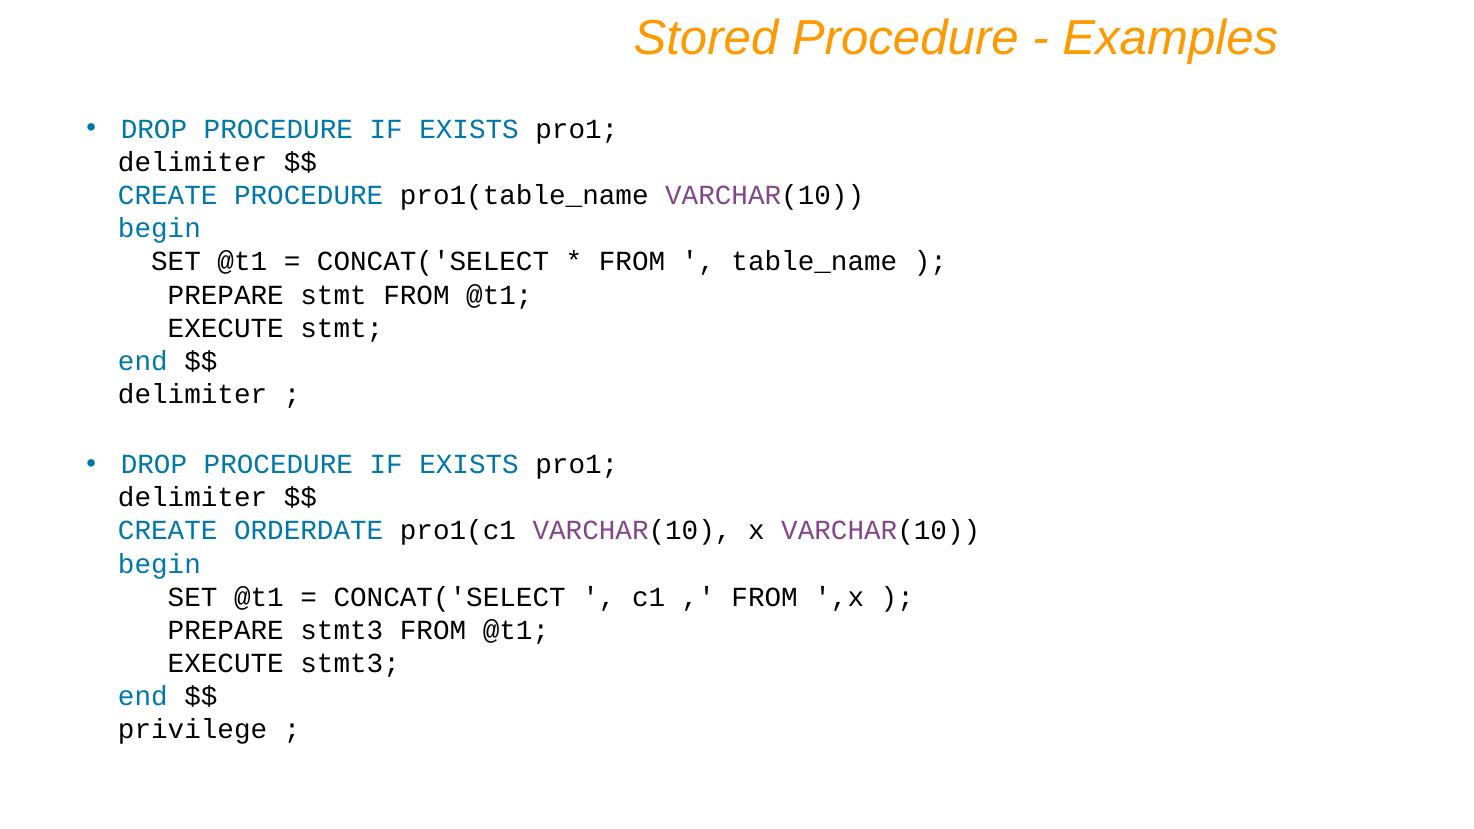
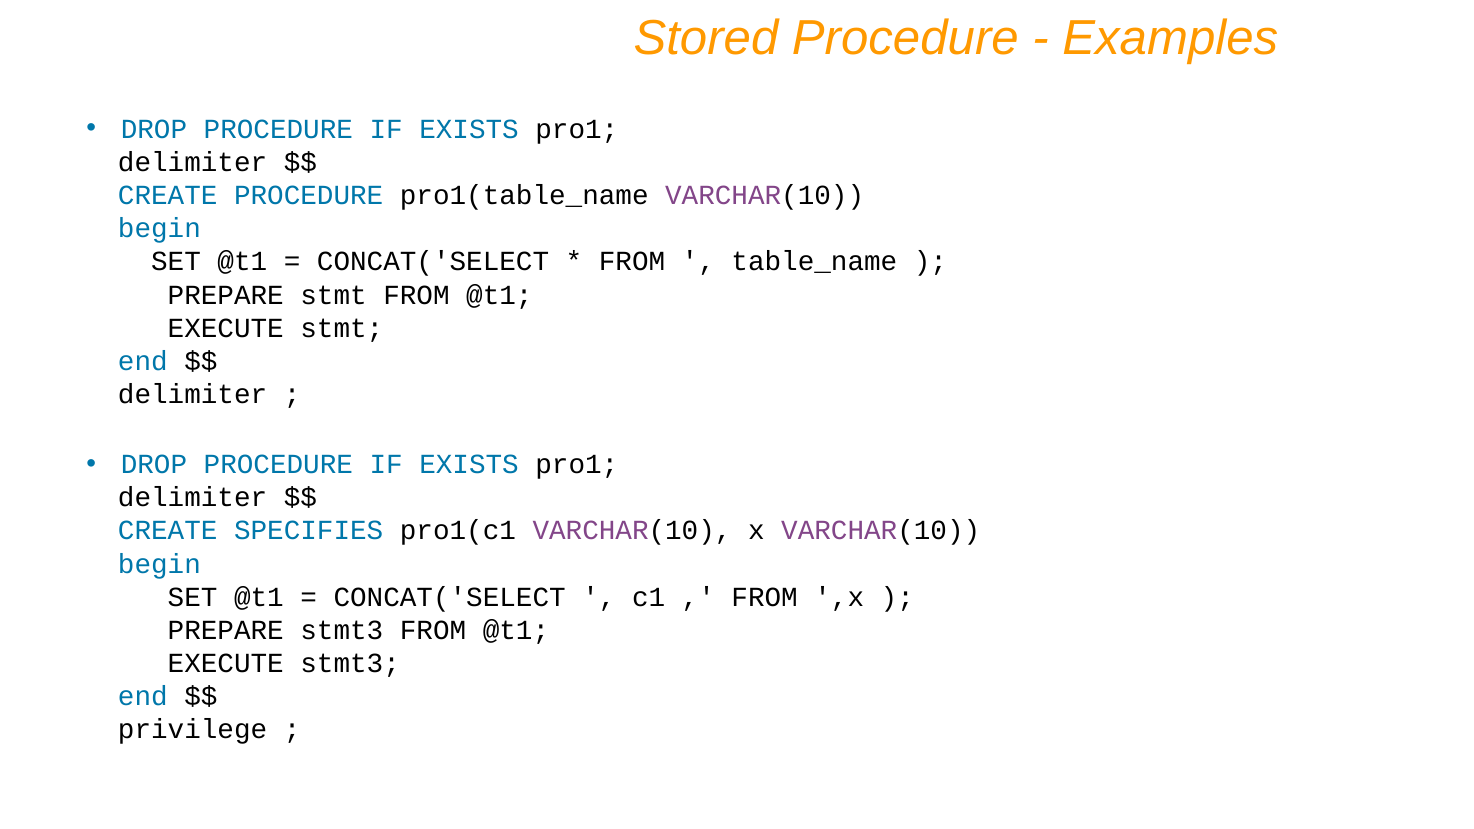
ORDERDATE: ORDERDATE -> SPECIFIES (309, 531)
